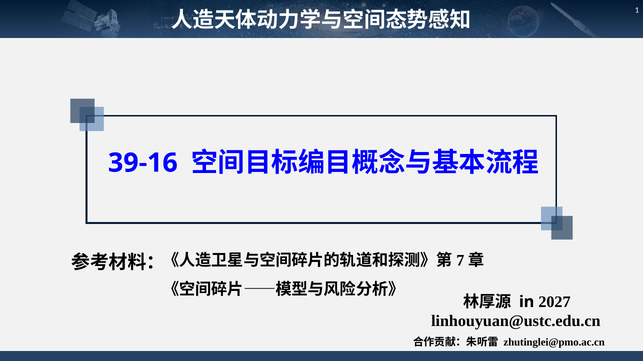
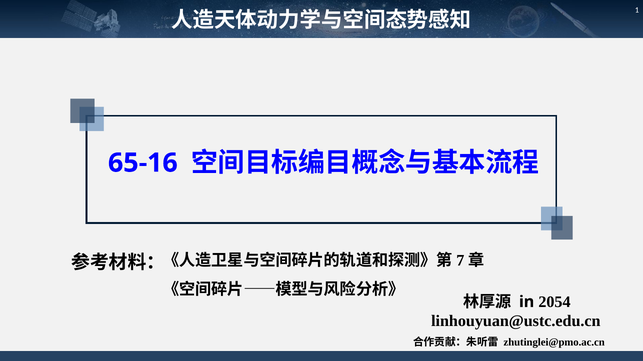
39-16: 39-16 -> 65-16 (143, 163)
2027: 2027 -> 2054 (554, 302)
